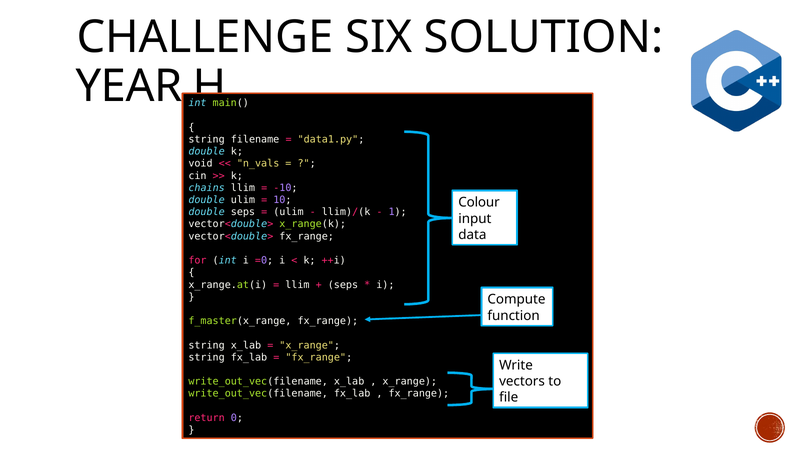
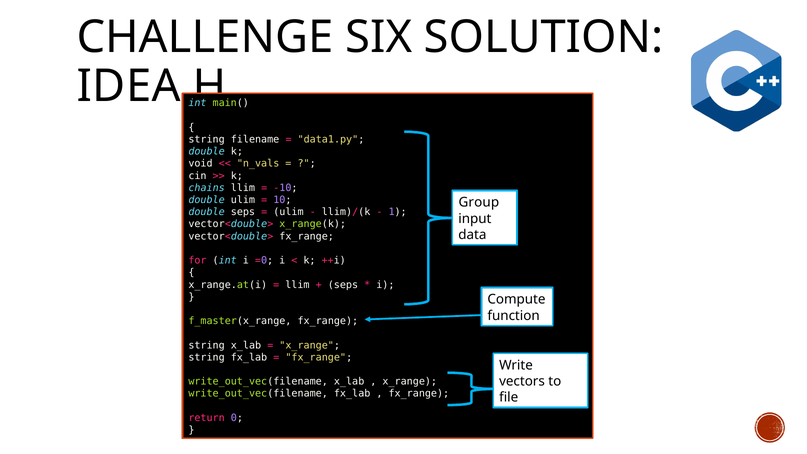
YEAR: YEAR -> IDEA (129, 86)
Colour: Colour -> Group (479, 202)
